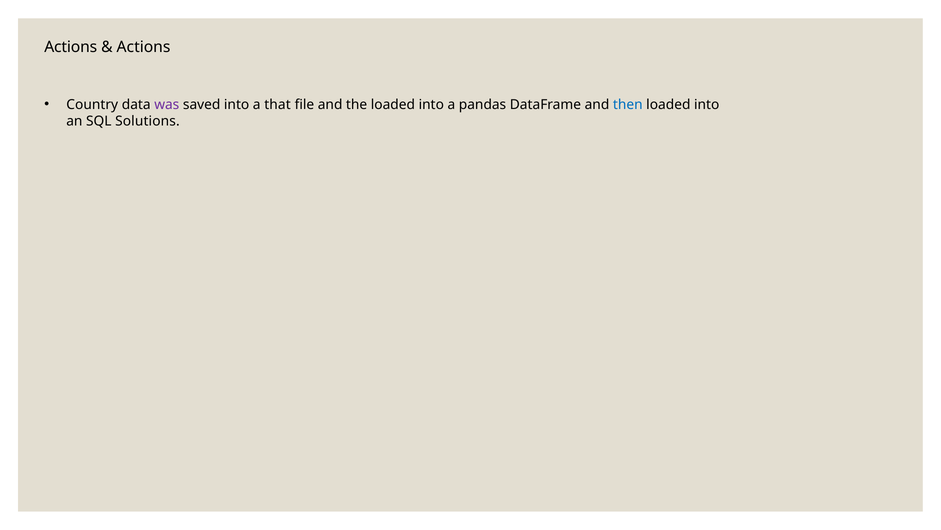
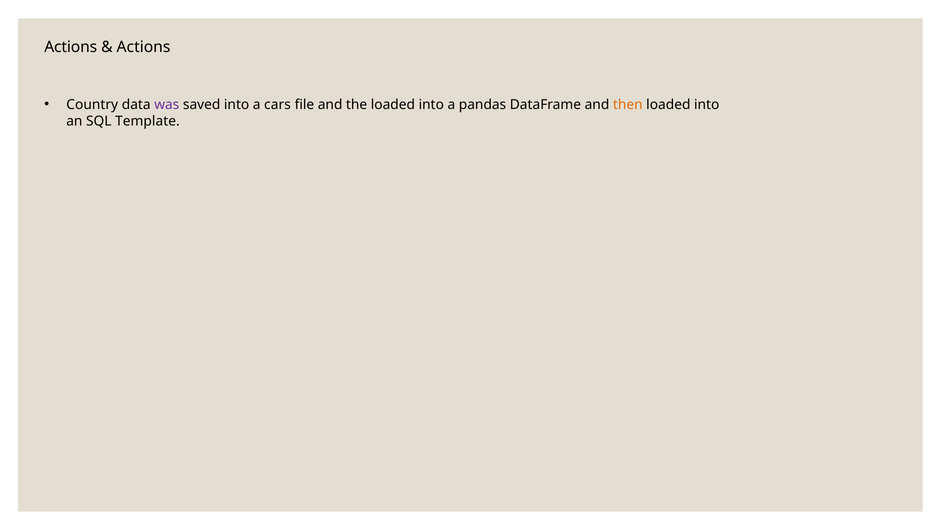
that: that -> cars (278, 104)
then colour: blue -> orange (628, 104)
Solutions: Solutions -> Template (147, 121)
